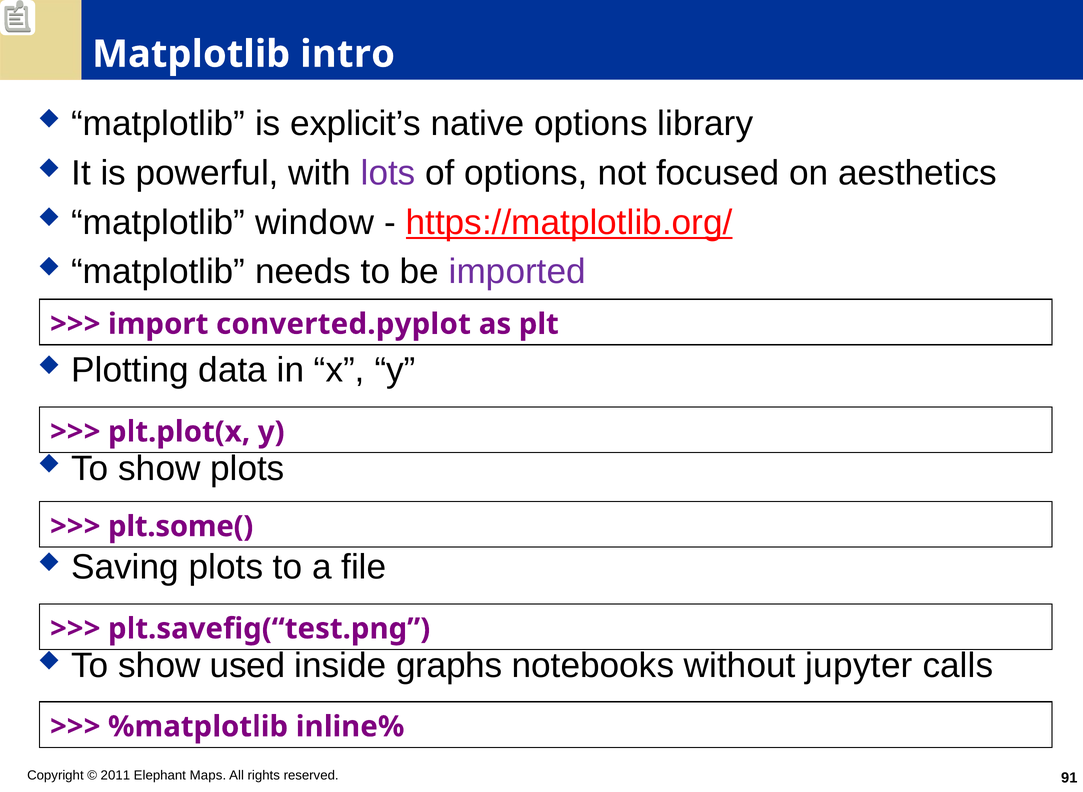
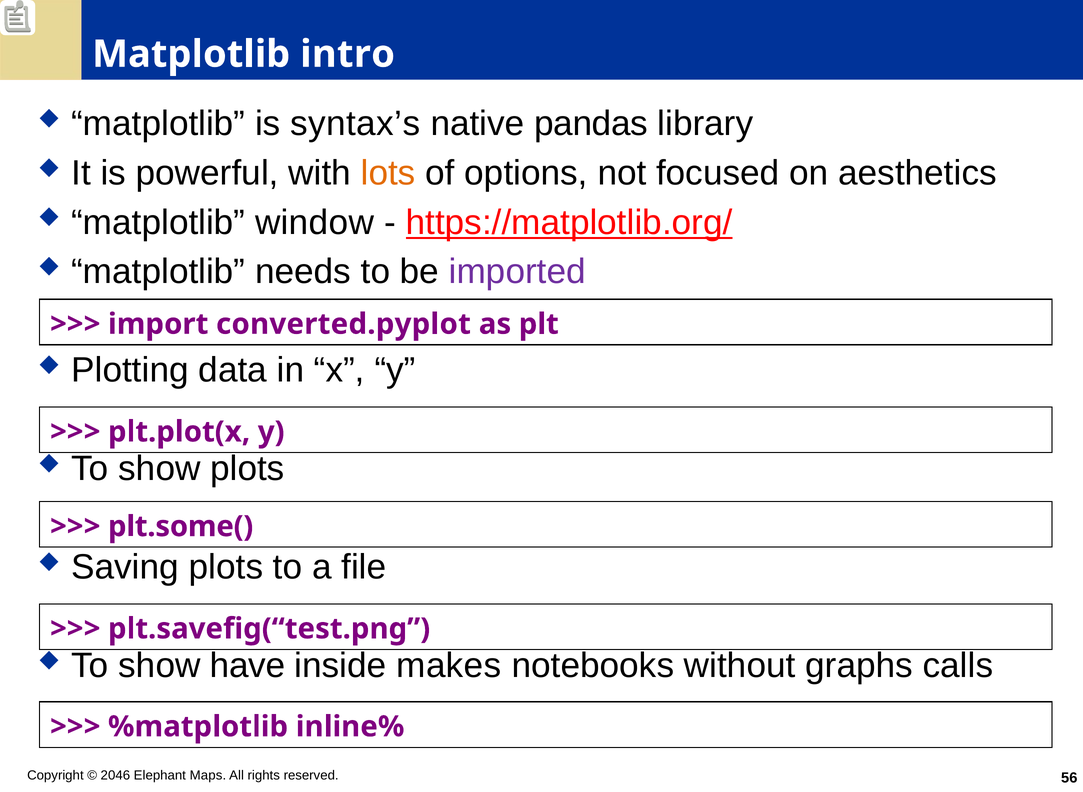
explicit’s: explicit’s -> syntax’s (355, 124)
native options: options -> pandas (591, 124)
lots colour: purple -> orange (388, 173)
used: used -> have (248, 666)
graphs: graphs -> makes (449, 666)
jupyter: jupyter -> graphs (859, 666)
2011: 2011 -> 2046 (115, 776)
91: 91 -> 56 (1069, 779)
